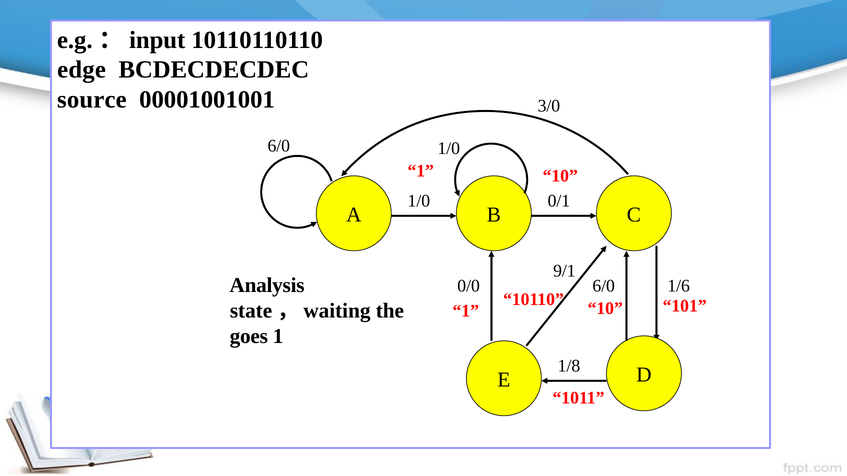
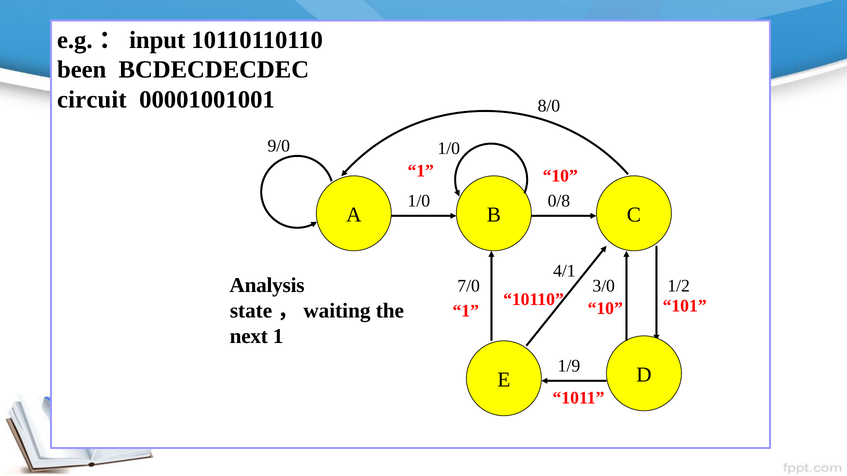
edge: edge -> been (82, 70)
source: source -> circuit (92, 100)
3/0: 3/0 -> 8/0 (549, 106)
6/0: 6/0 -> 9/0 (279, 146)
0/1: 0/1 -> 0/8 (559, 201)
9/1: 9/1 -> 4/1 (564, 271)
0/0: 0/0 -> 7/0 (469, 286)
6/0: 6/0 -> 3/0 (604, 286)
1/6: 1/6 -> 1/2 (679, 286)
goes: goes -> next (249, 336)
1/8: 1/8 -> 1/9 (569, 366)
